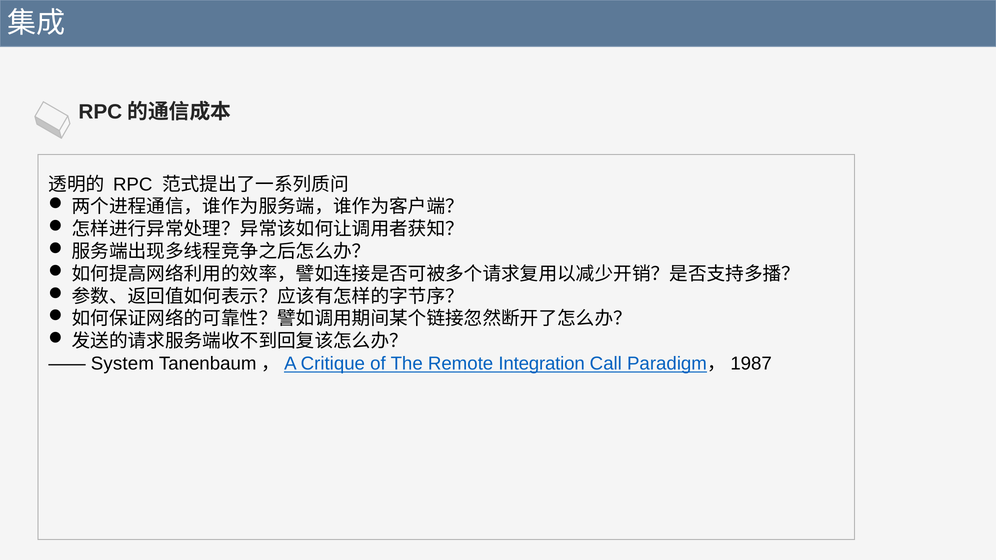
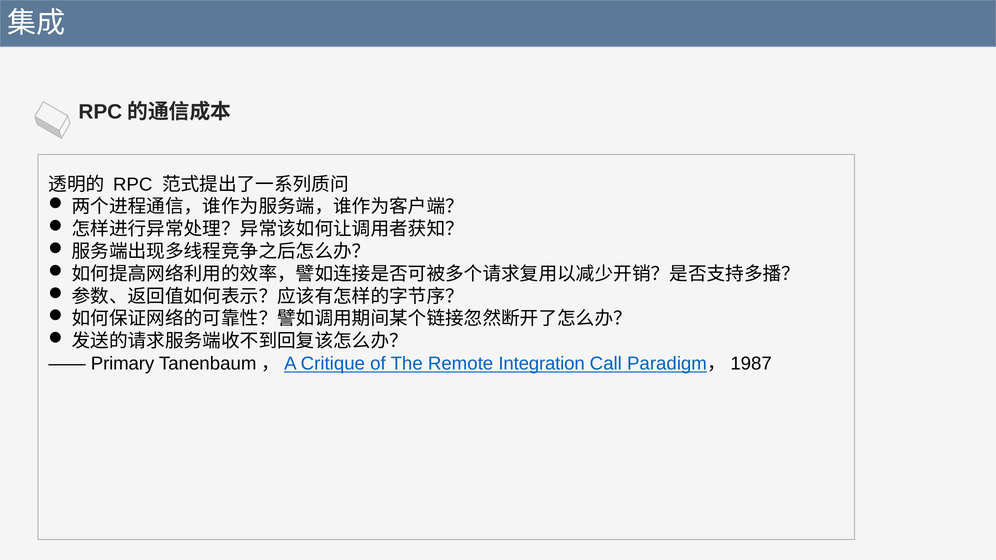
System: System -> Primary (123, 364)
